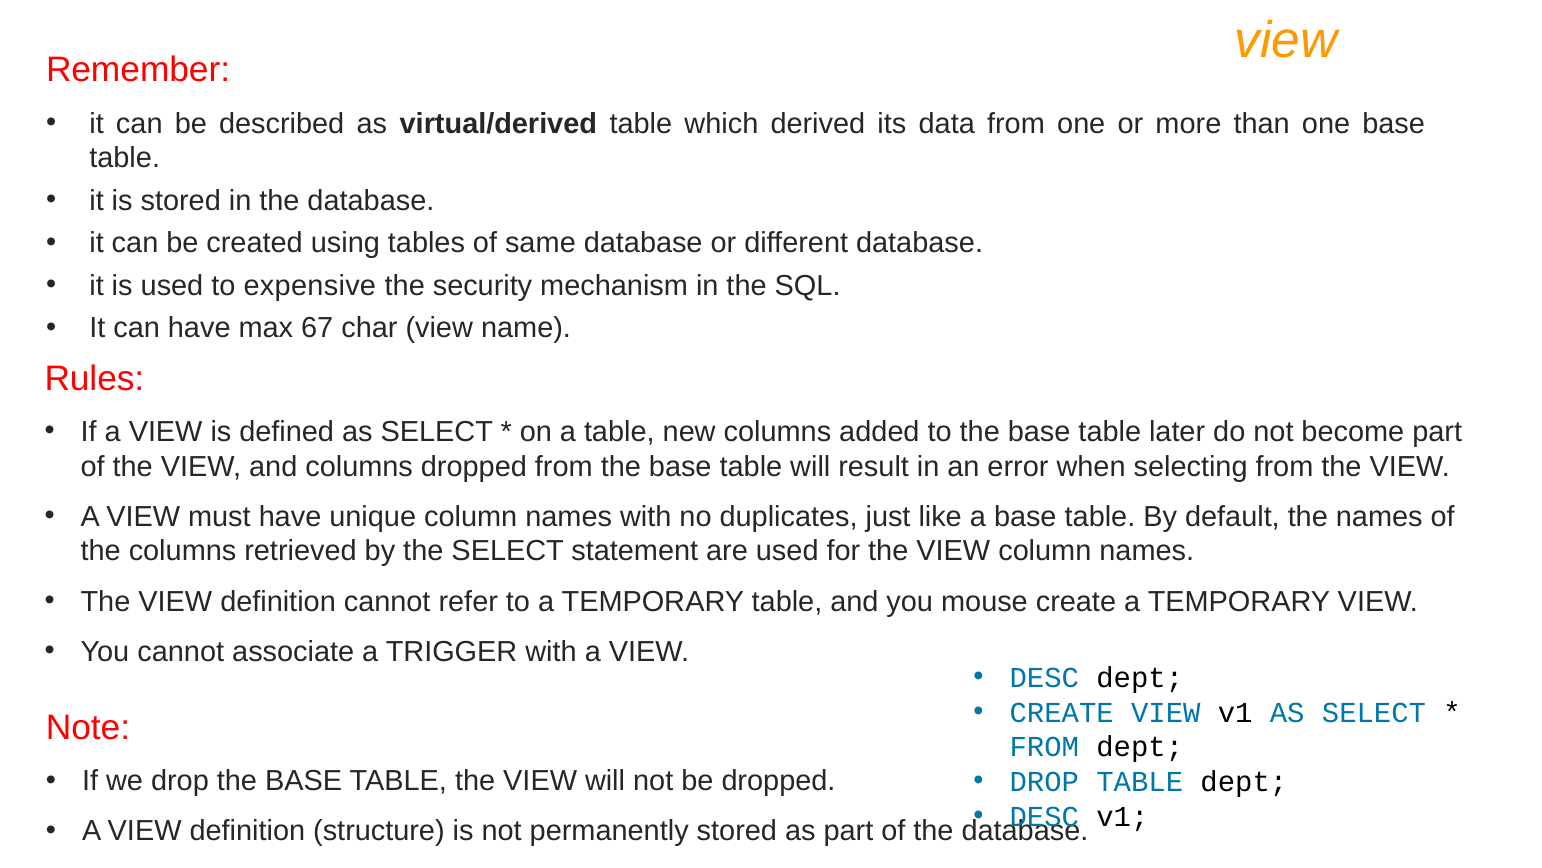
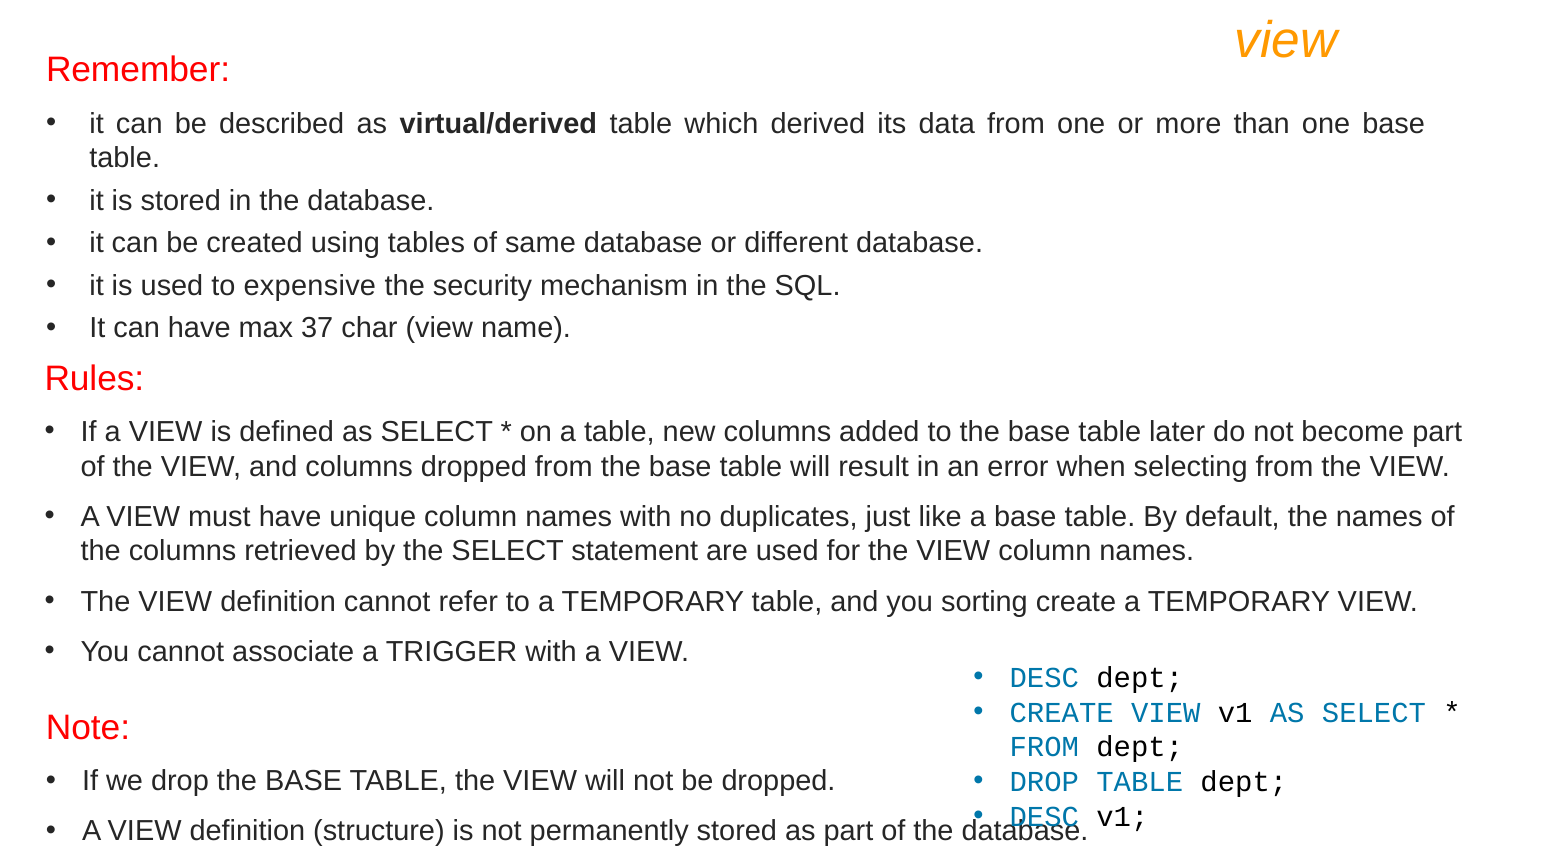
67: 67 -> 37 (317, 328)
mouse: mouse -> sorting (984, 601)
